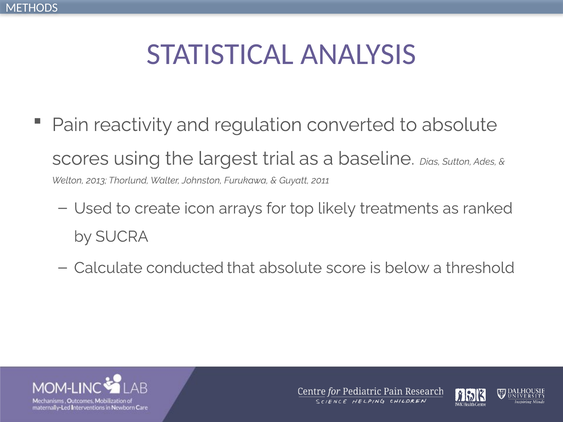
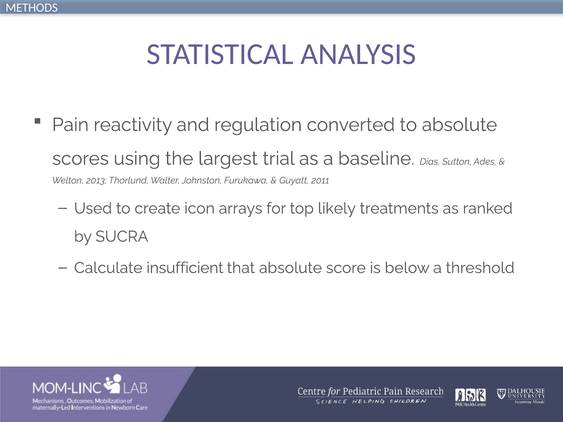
conducted: conducted -> insufficient (185, 268)
